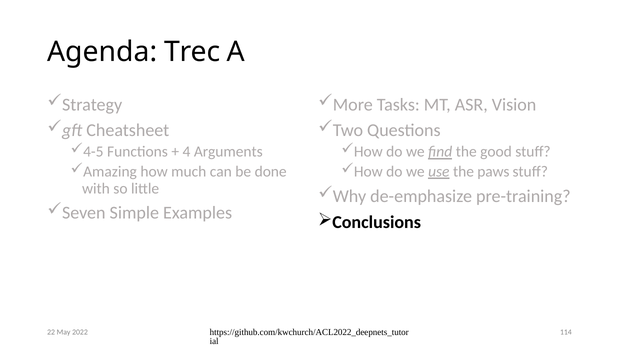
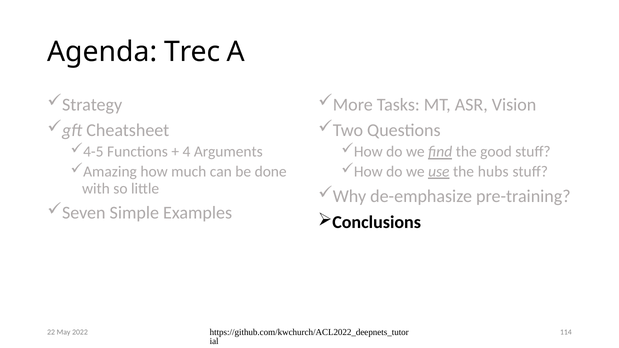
paws: paws -> hubs (493, 172)
